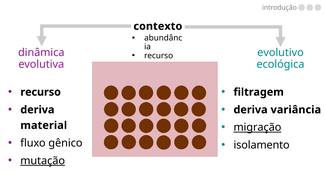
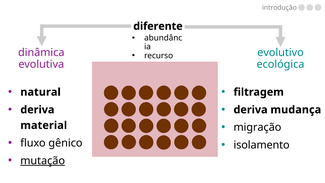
contexto: contexto -> diferente (158, 26)
recurso: recurso -> natural (41, 92)
variância: variância -> mudança (296, 110)
migração underline: present -> none (257, 127)
